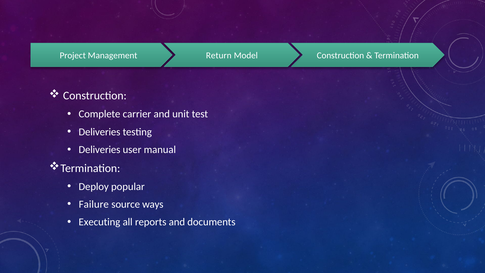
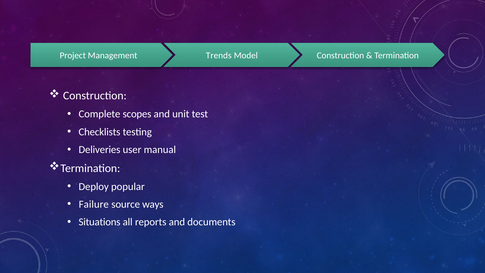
Return: Return -> Trends (219, 55)
carrier: carrier -> scopes (137, 114)
Deliveries: Deliveries -> Checklists (100, 132)
Executing: Executing -> Situations (100, 222)
